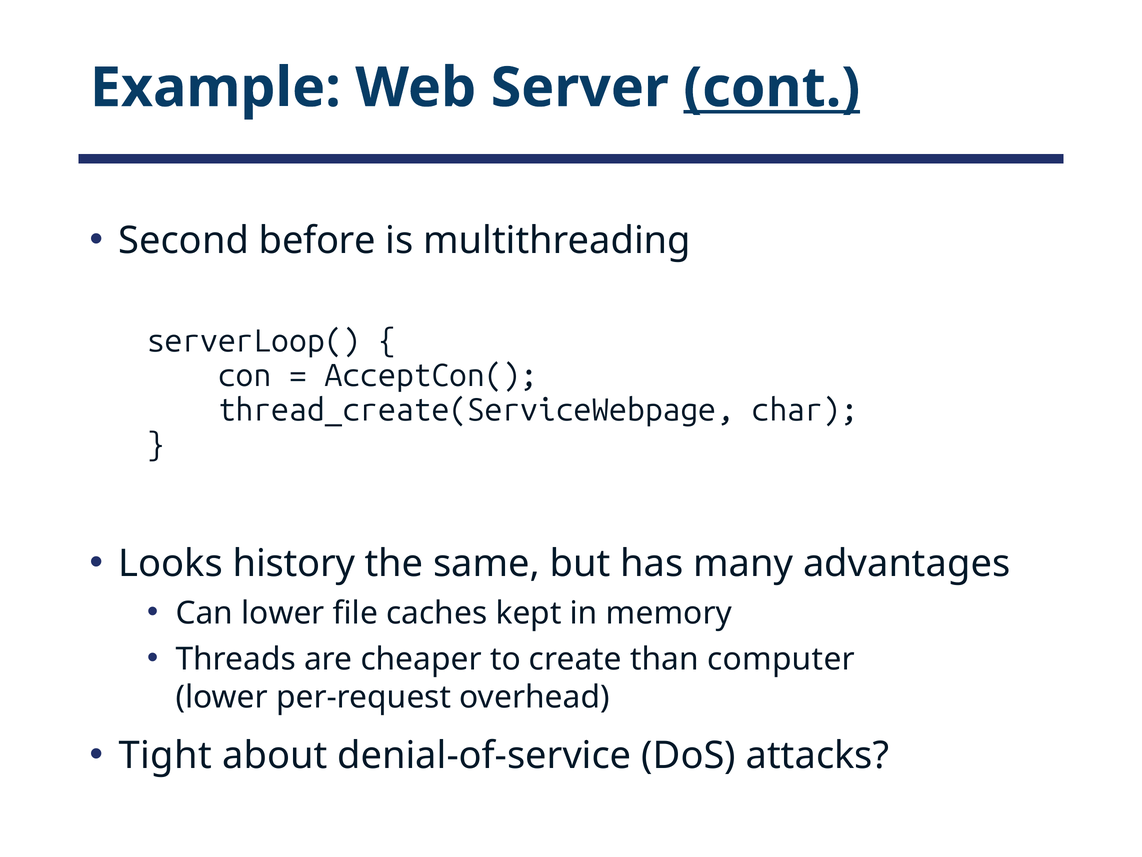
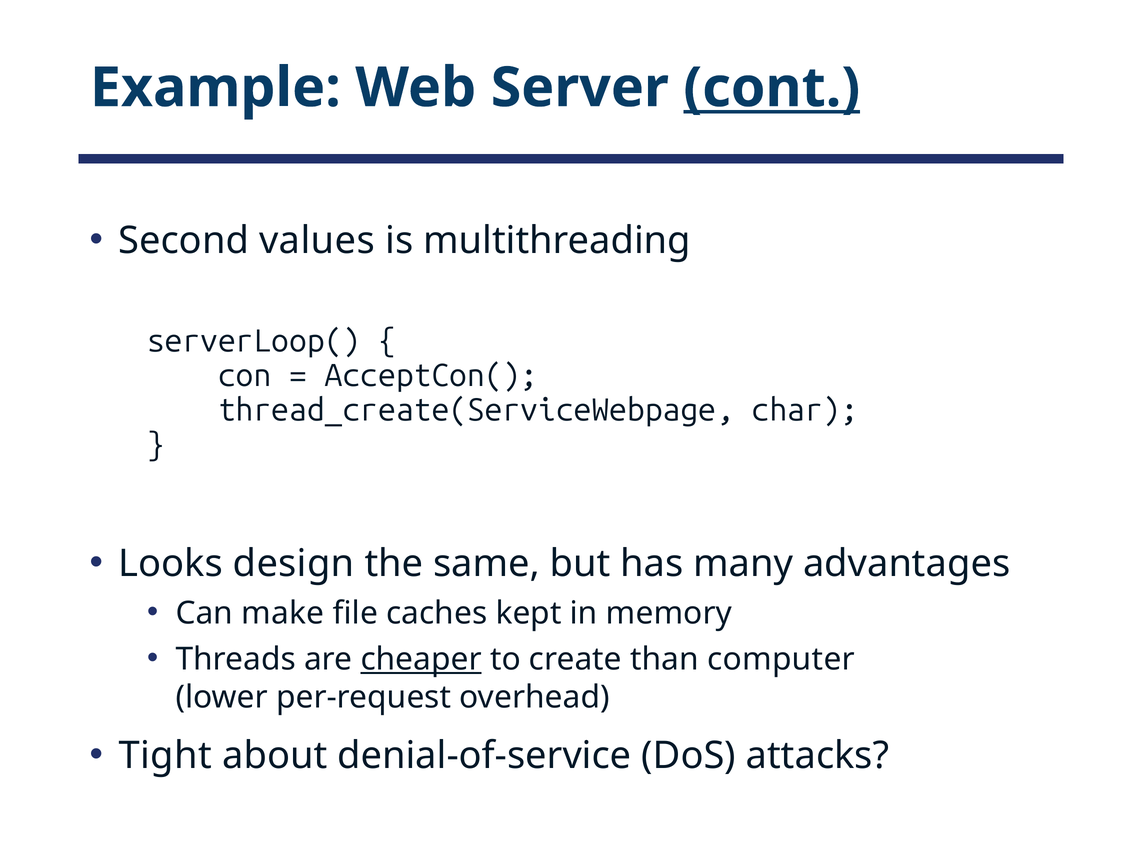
before: before -> values (317, 241)
history: history -> design (294, 564)
Can lower: lower -> make (283, 613)
cheaper underline: none -> present (421, 659)
